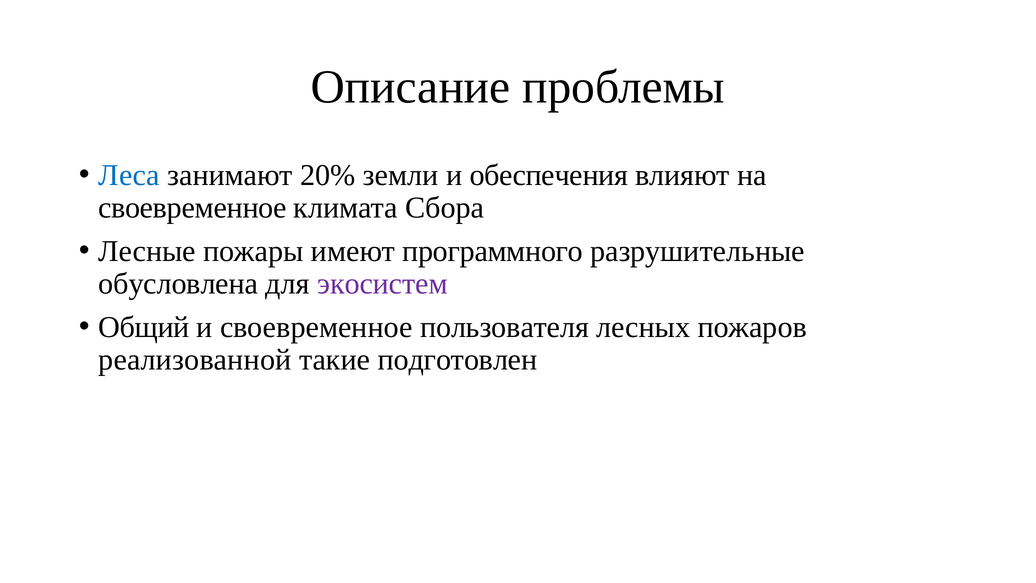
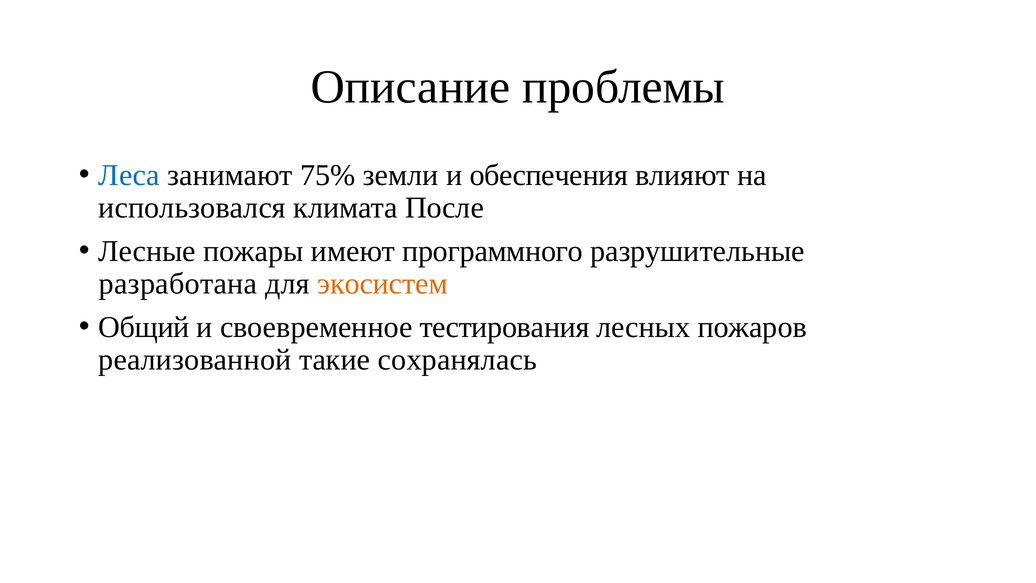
20%: 20% -> 75% (328, 175)
своевременное: своевременное -> использовался (192, 208)
Сбора: Сбора -> После (445, 208)
обусловлена: обусловлена -> разработана (178, 284)
экосистем colour: purple -> orange (382, 284)
пользователя: пользователя -> тестирования (505, 327)
подготовлен: подготовлен -> сохранялась (457, 360)
